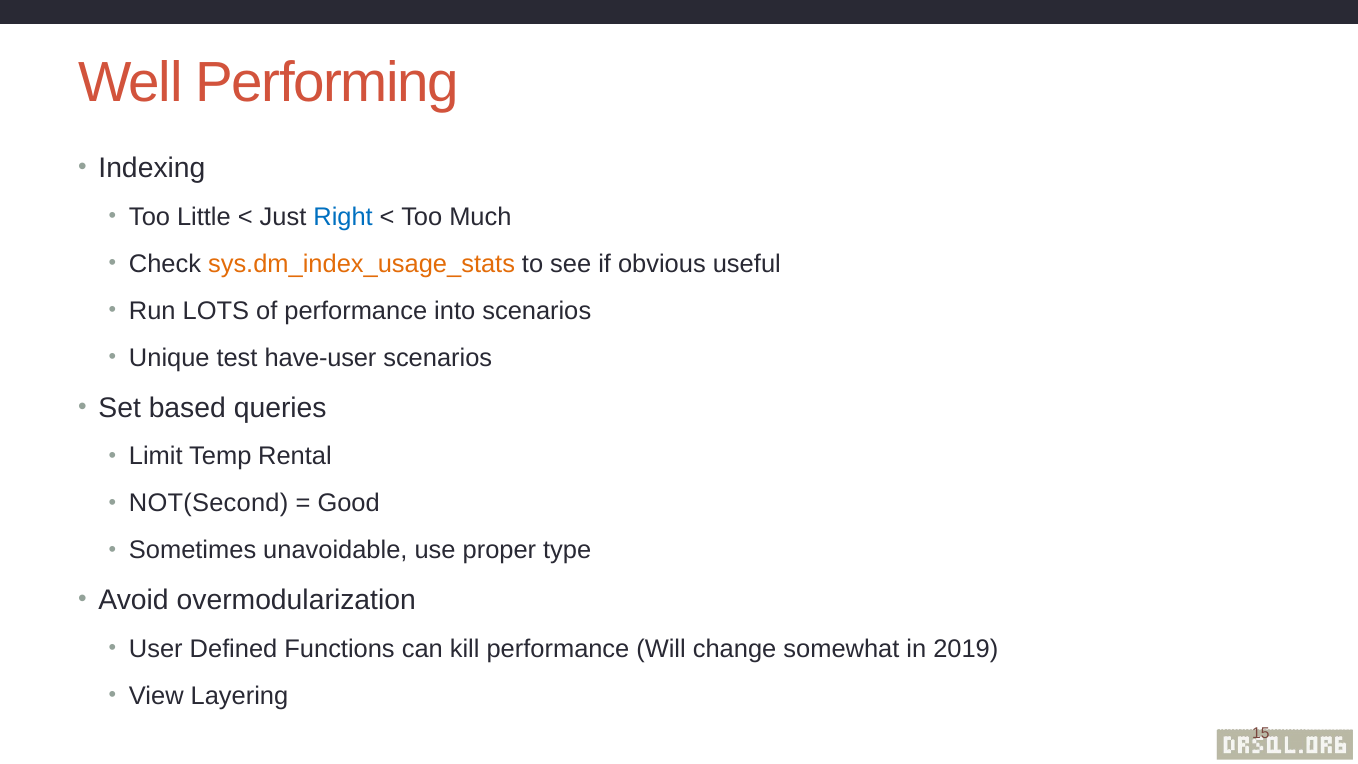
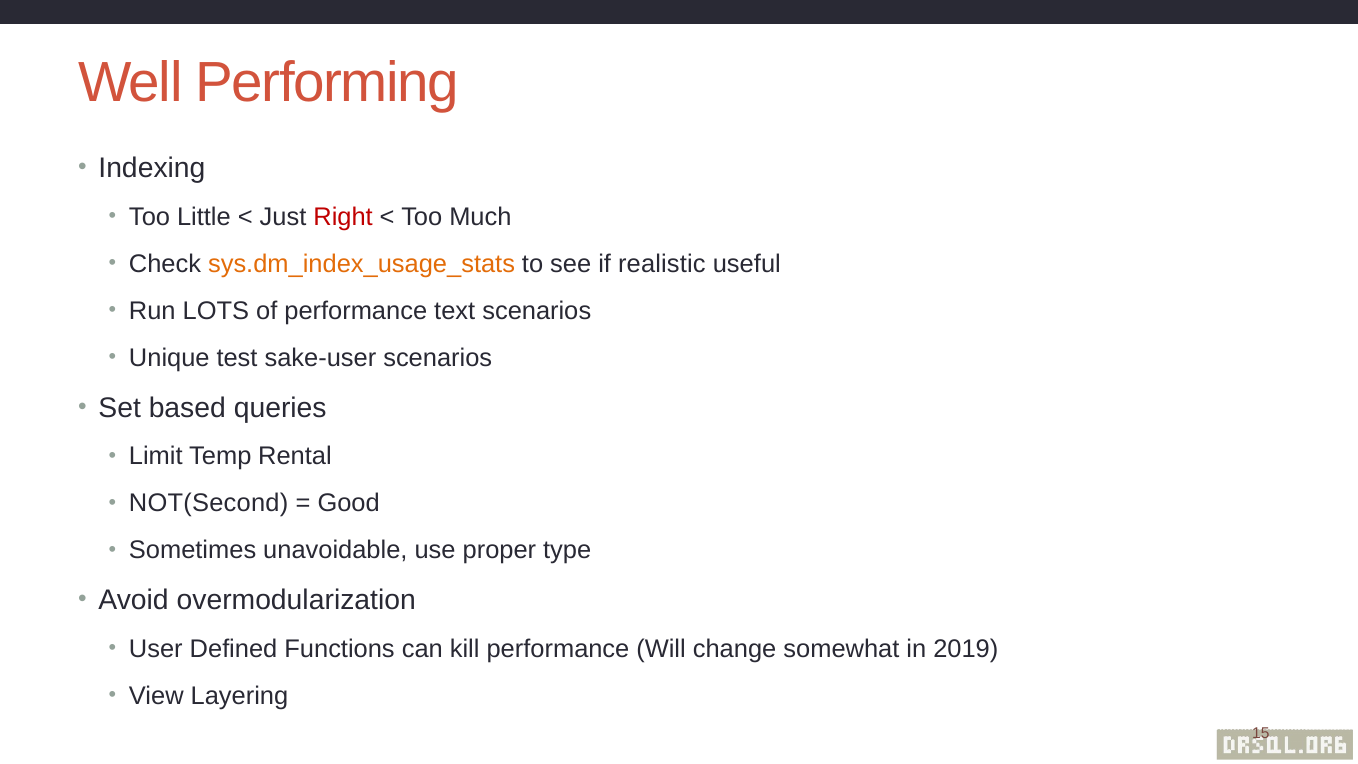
Right colour: blue -> red (343, 217)
obvious: obvious -> realistic (662, 264)
into: into -> text (455, 311)
have-user: have-user -> sake-user (320, 358)
